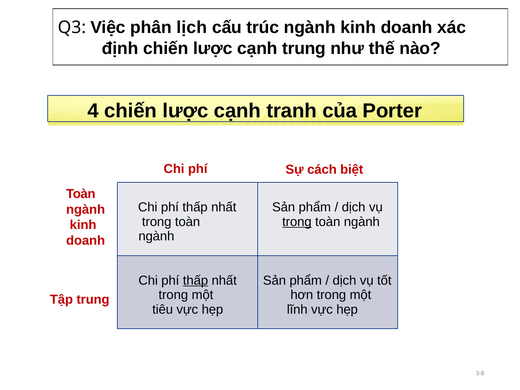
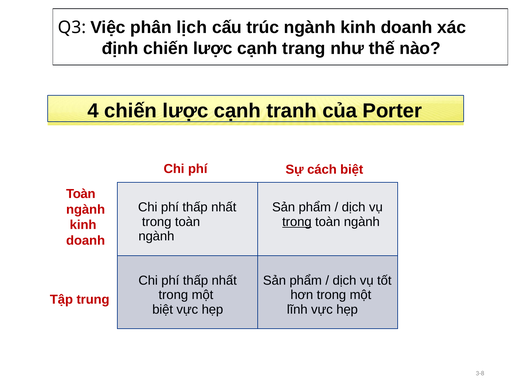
cạnh trung: trung -> trang (304, 48)
thấp underline: present -> none (195, 280)
tiêu: tiêu -> biệt (163, 309)
